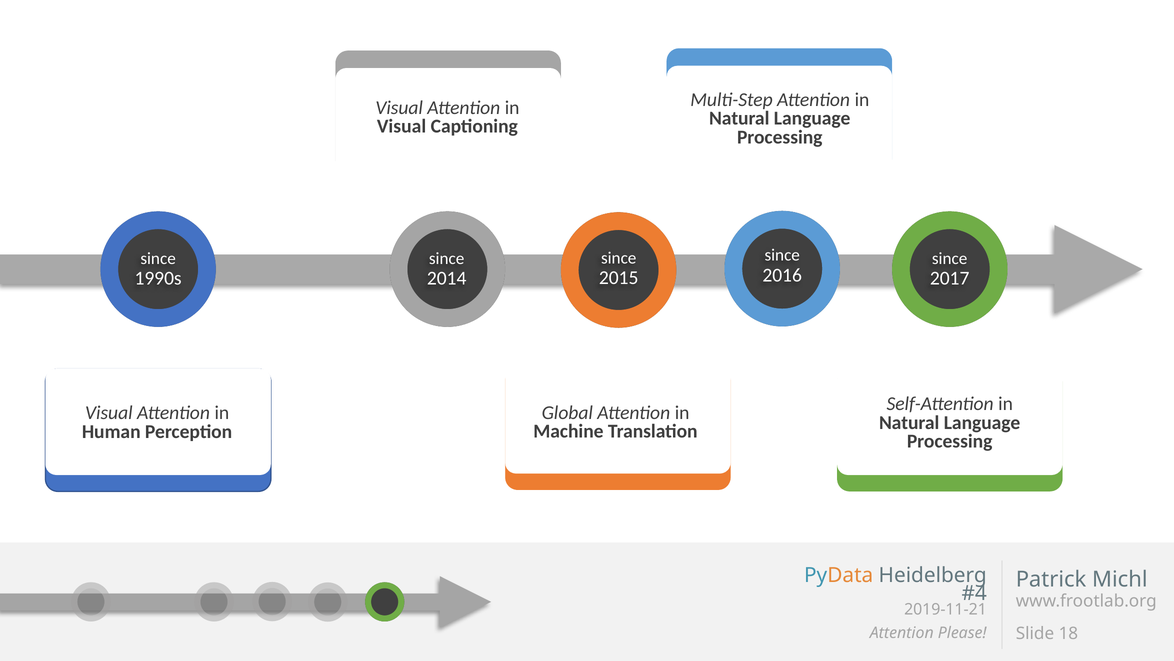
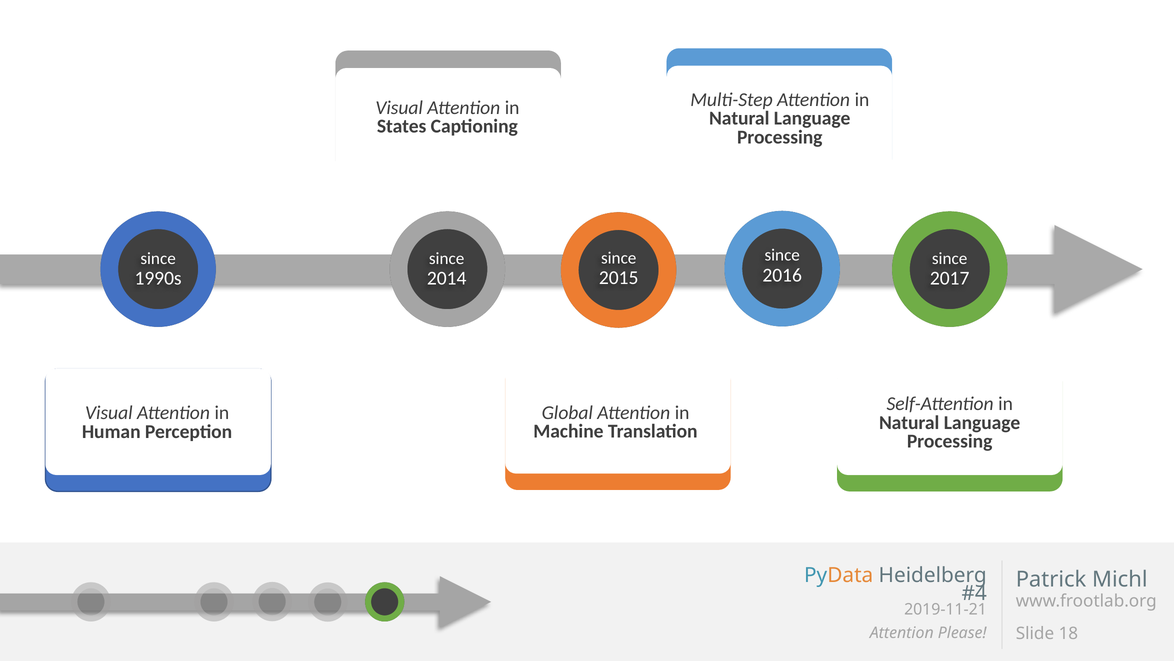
Visual: Visual -> States (402, 126)
